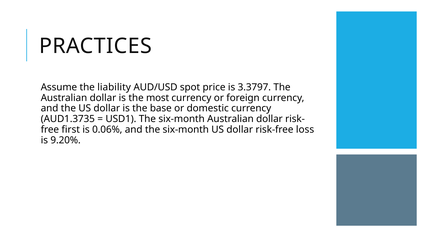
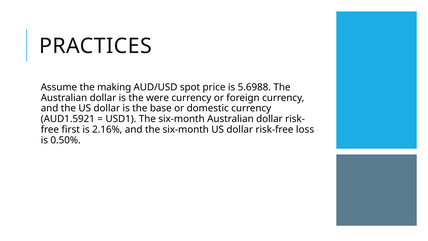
liability: liability -> making (114, 87)
3.3797: 3.3797 -> 5.6988 (254, 87)
most: most -> were (158, 98)
AUD1.3735: AUD1.3735 -> AUD1.5921 (68, 119)
0.06%: 0.06% -> 2.16% (107, 129)
9.20%: 9.20% -> 0.50% (66, 140)
